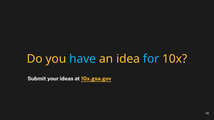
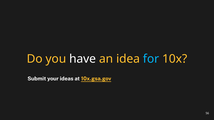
have colour: light blue -> white (83, 59)
